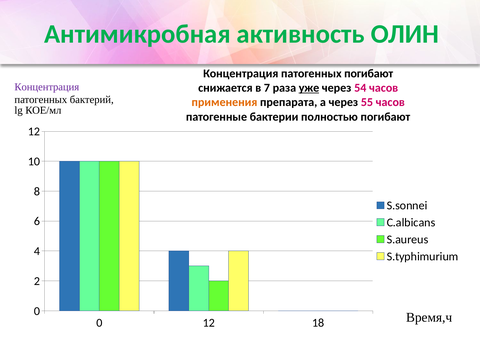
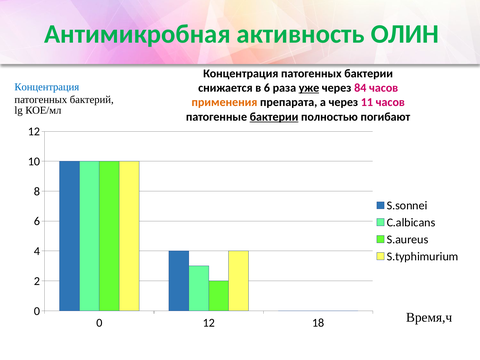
патогенных погибают: погибают -> бактерии (369, 74)
Концентрация colour: purple -> blue (47, 87)
в 7: 7 -> 6 (267, 88)
54: 54 -> 84 (360, 88)
55: 55 -> 11 (367, 102)
бактерии underline: none -> present (274, 117)
